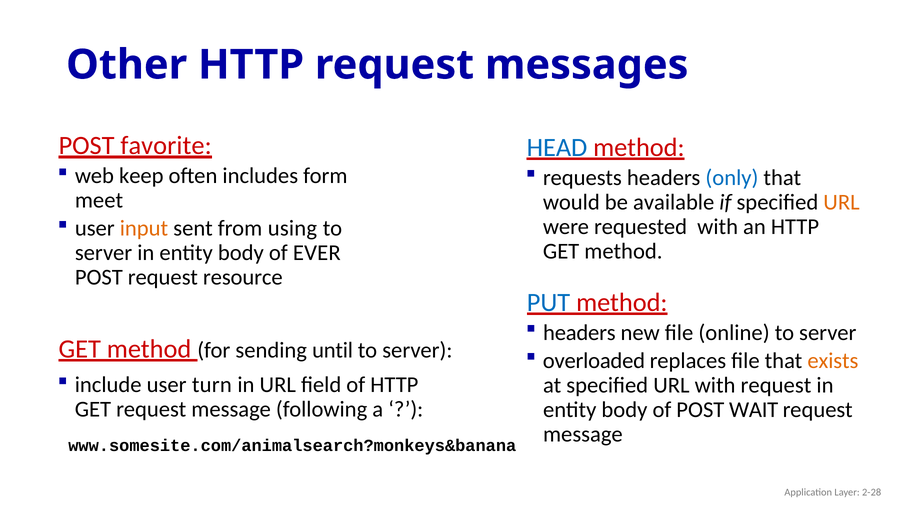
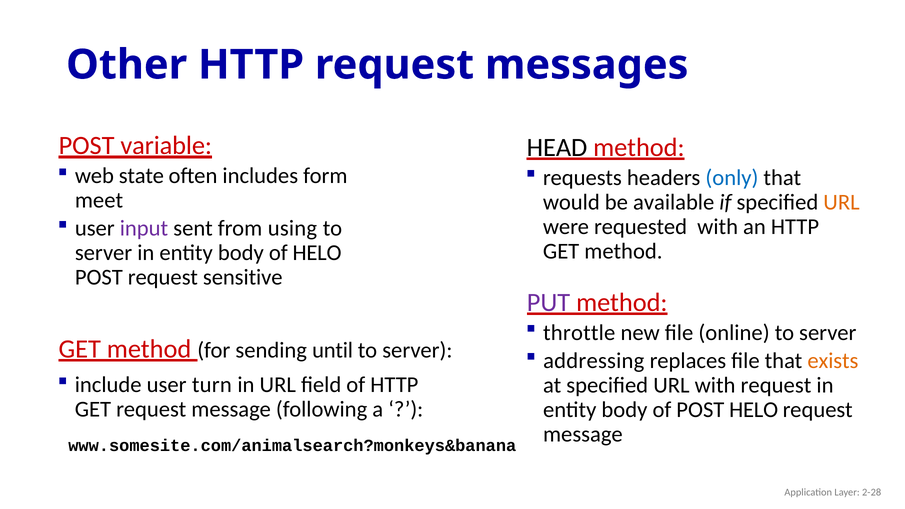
favorite: favorite -> variable (166, 146)
HEAD colour: blue -> black (557, 148)
keep: keep -> state (141, 176)
input colour: orange -> purple (144, 229)
of EVER: EVER -> HELO (317, 253)
resource: resource -> sensitive (243, 277)
PUT colour: blue -> purple (549, 302)
headers: headers -> throttle (579, 333)
overloaded: overloaded -> addressing (594, 361)
POST WAIT: WAIT -> HELO (754, 410)
